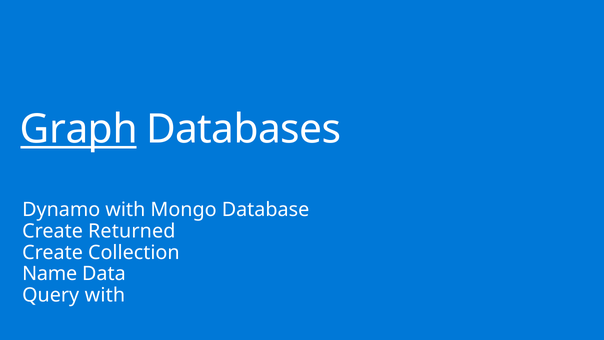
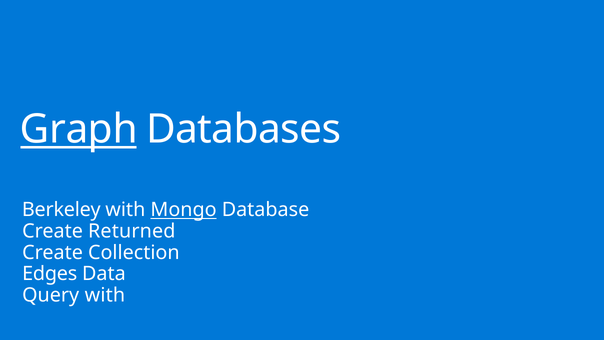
Dynamo: Dynamo -> Berkeley (61, 210)
Mongo underline: none -> present (184, 210)
Name: Name -> Edges (50, 274)
